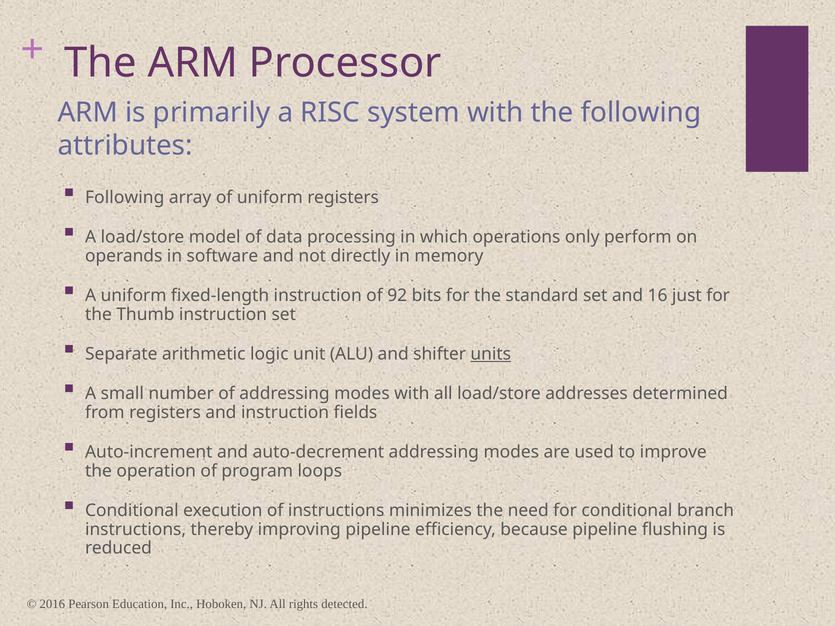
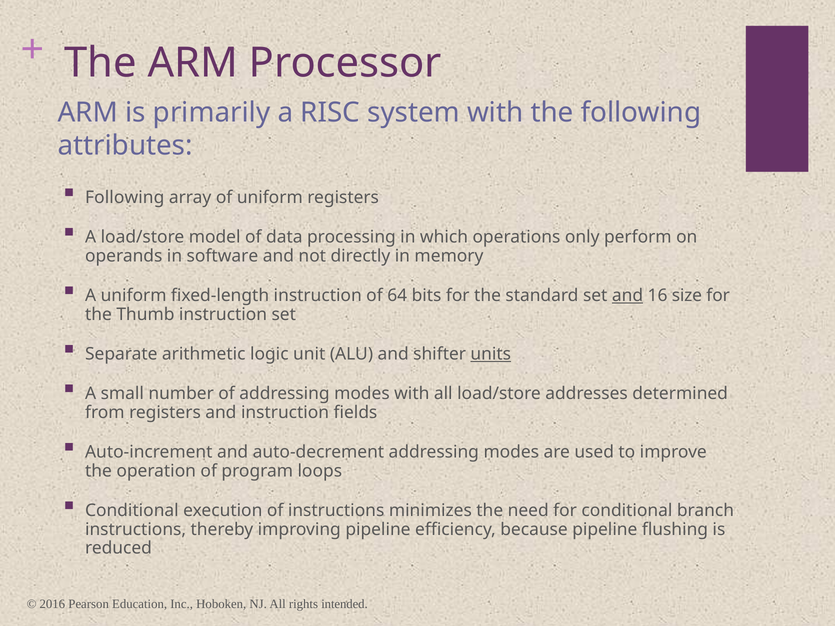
92: 92 -> 64 (397, 296)
and underline: none -> present (627, 296)
just: just -> size (687, 296)
detected: detected -> intended (345, 604)
